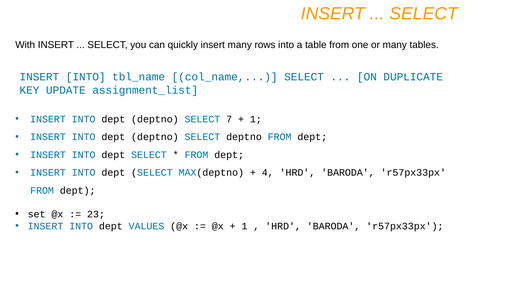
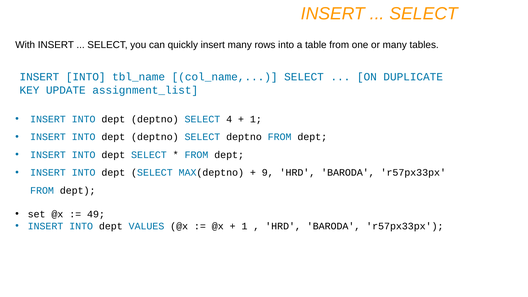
7: 7 -> 4 (229, 119)
4: 4 -> 9 (268, 173)
23: 23 -> 49 (96, 214)
